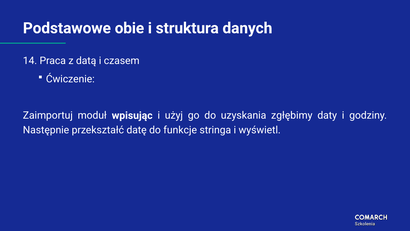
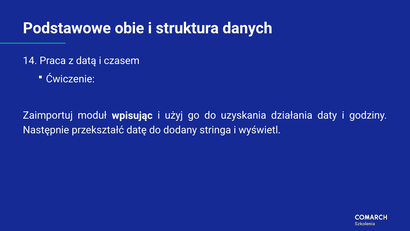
zgłębimy: zgłębimy -> działania (292, 115)
funkcje: funkcje -> dodany (180, 130)
